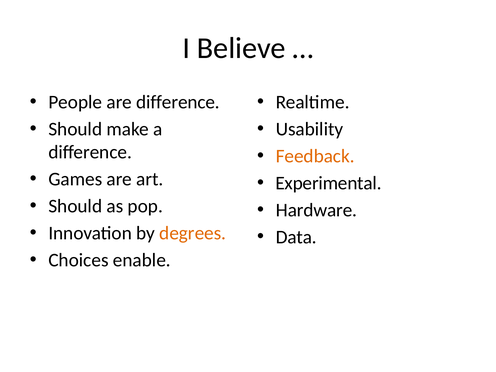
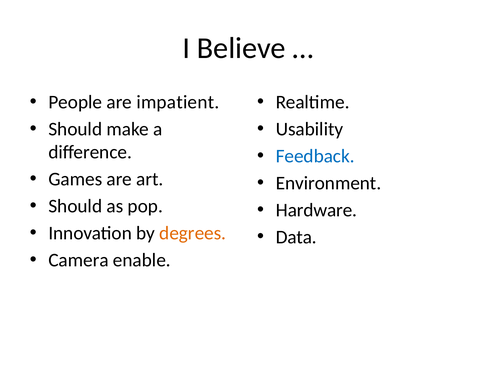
are difference: difference -> impatient (178, 102)
Feedback colour: orange -> blue (315, 156)
Experimental: Experimental -> Environment (328, 183)
Choices: Choices -> Camera (78, 260)
